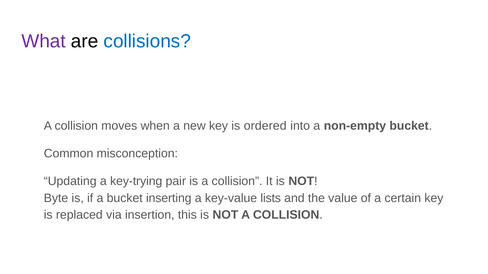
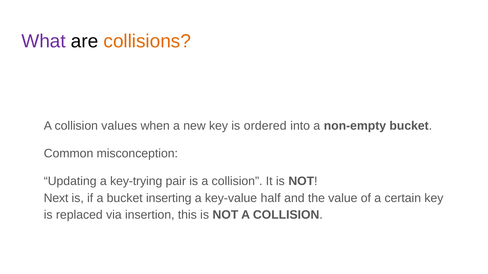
collisions colour: blue -> orange (147, 41)
moves: moves -> values (119, 126)
Byte: Byte -> Next (56, 198)
lists: lists -> half (271, 198)
